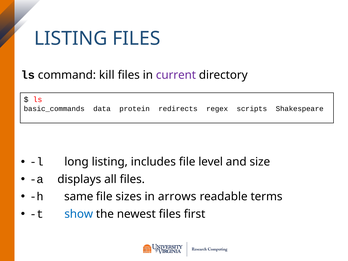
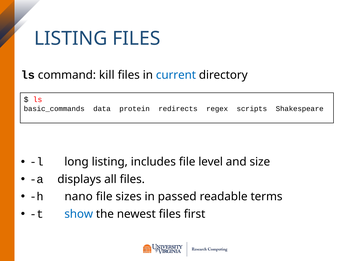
current colour: purple -> blue (176, 75)
same: same -> nano (79, 197)
arrows: arrows -> passed (177, 197)
